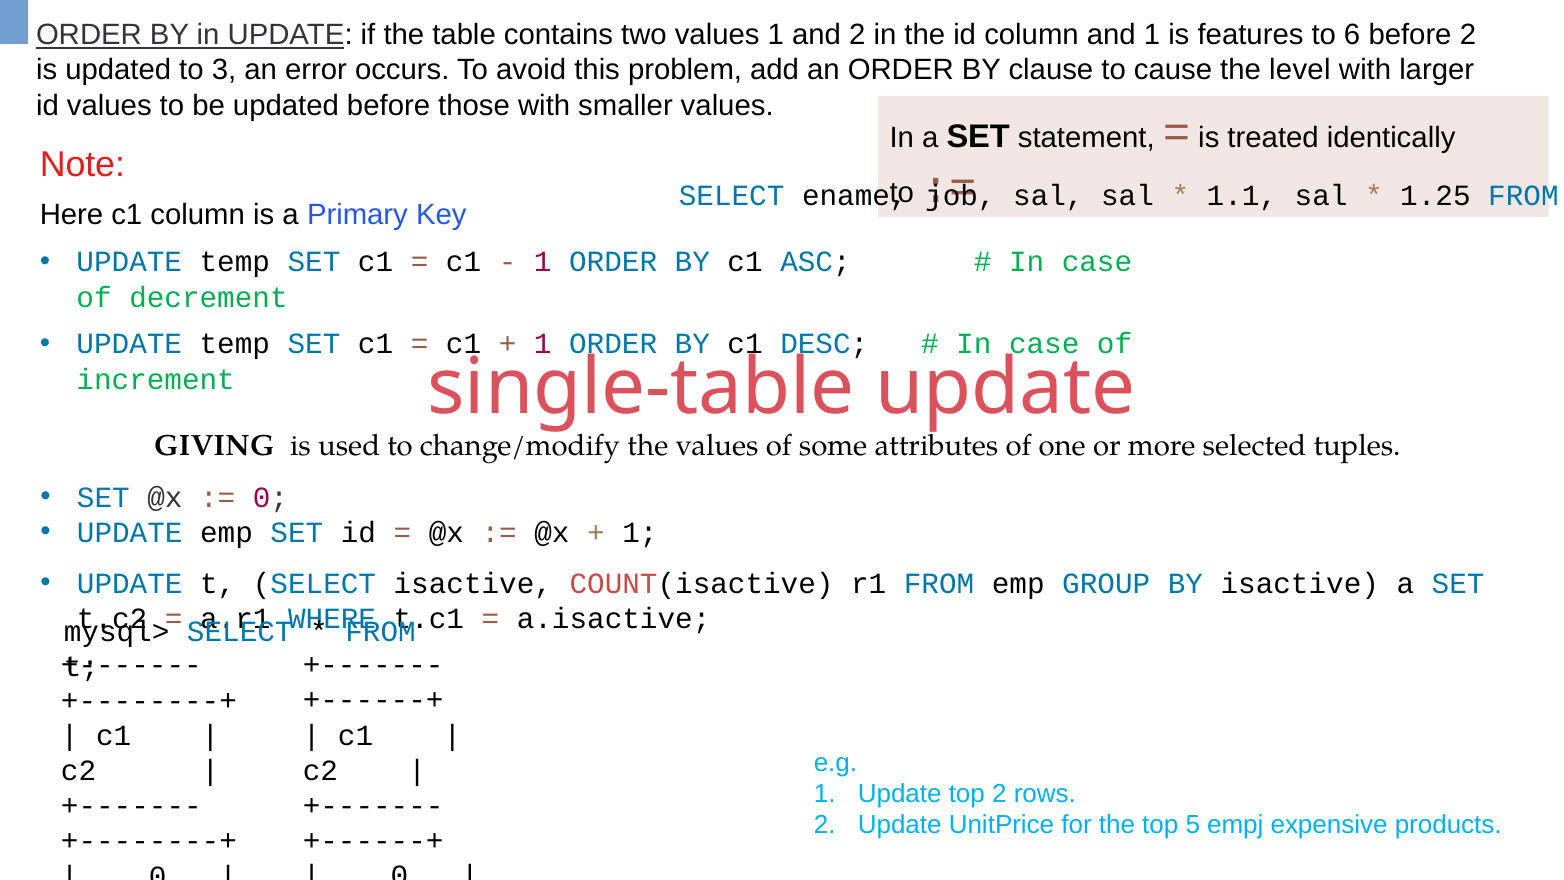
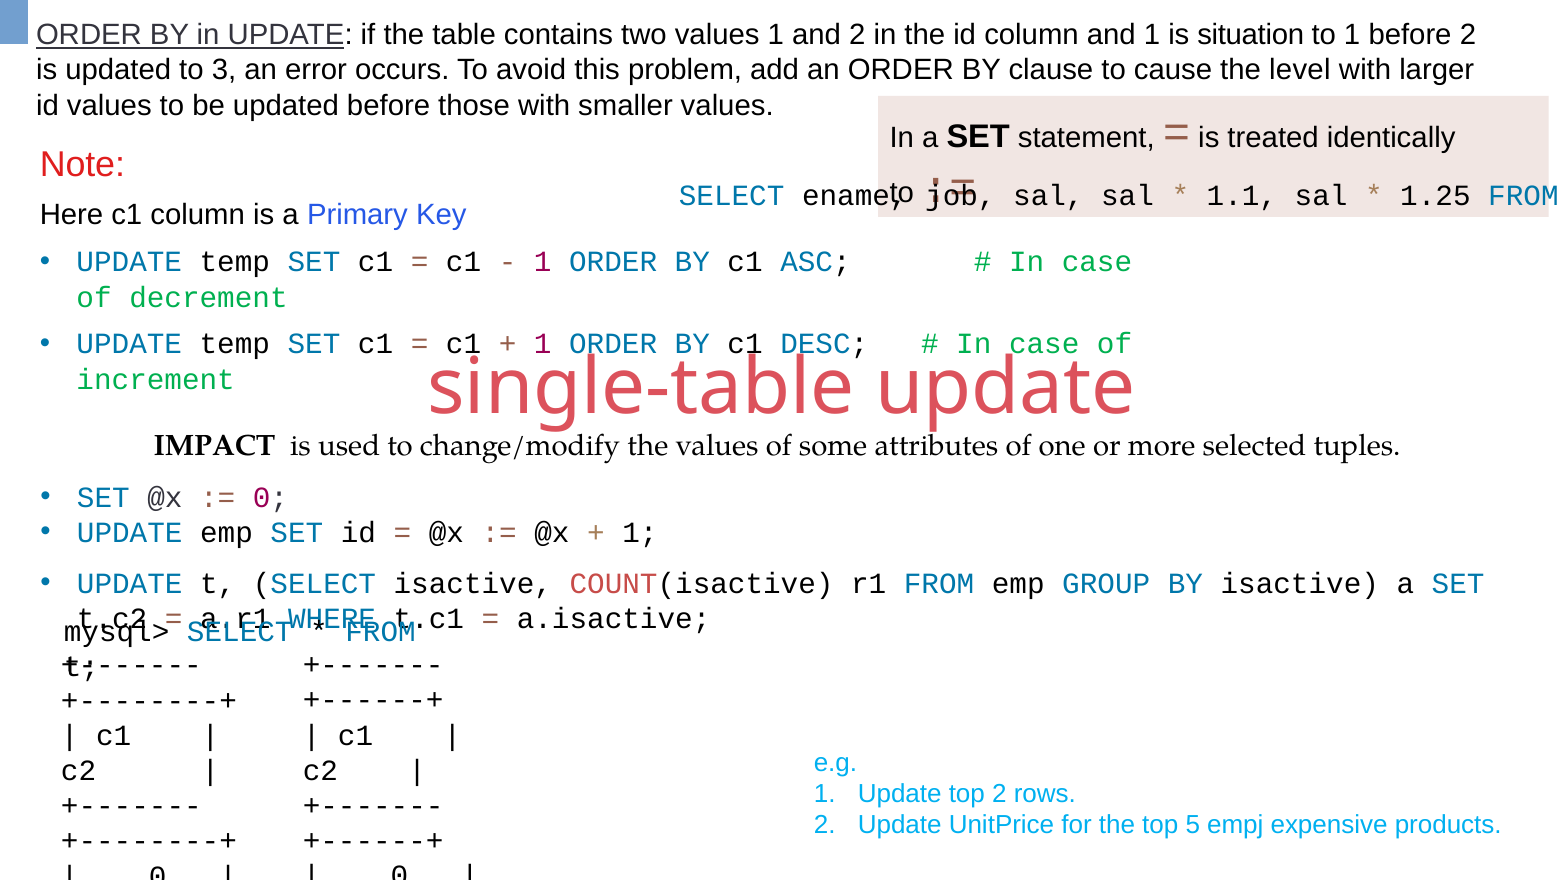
features: features -> situation (1251, 35)
to 6: 6 -> 1 (1352, 35)
GIVING: GIVING -> IMPACT (215, 446)
